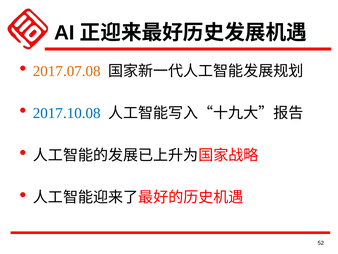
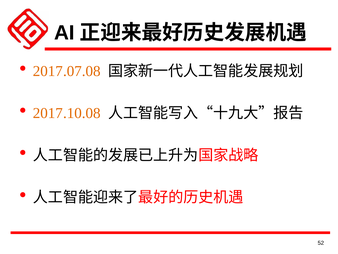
2017.10.08 colour: blue -> orange (67, 113)
